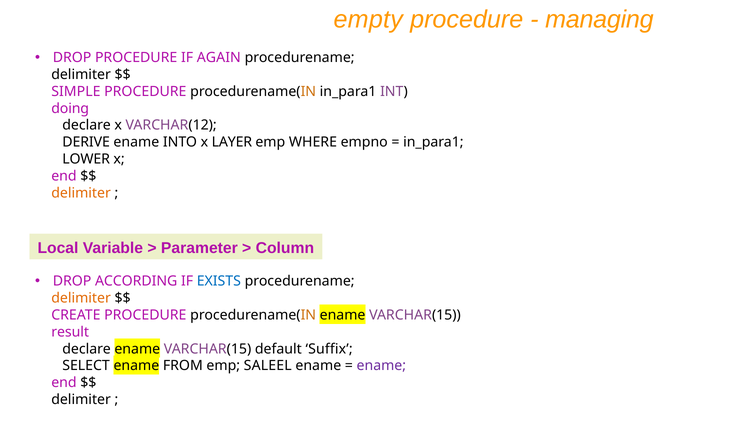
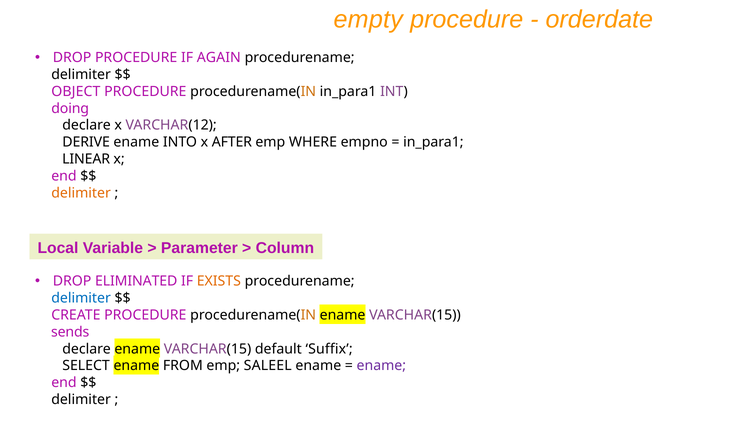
managing: managing -> orderdate (599, 20)
SIMPLE: SIMPLE -> OBJECT (76, 92)
LAYER: LAYER -> AFTER (232, 142)
LOWER: LOWER -> LINEAR (86, 159)
ACCORDING: ACCORDING -> ELIMINATED (136, 282)
EXISTS colour: blue -> orange (219, 282)
delimiter colour: orange -> blue (81, 299)
result: result -> sends (70, 332)
